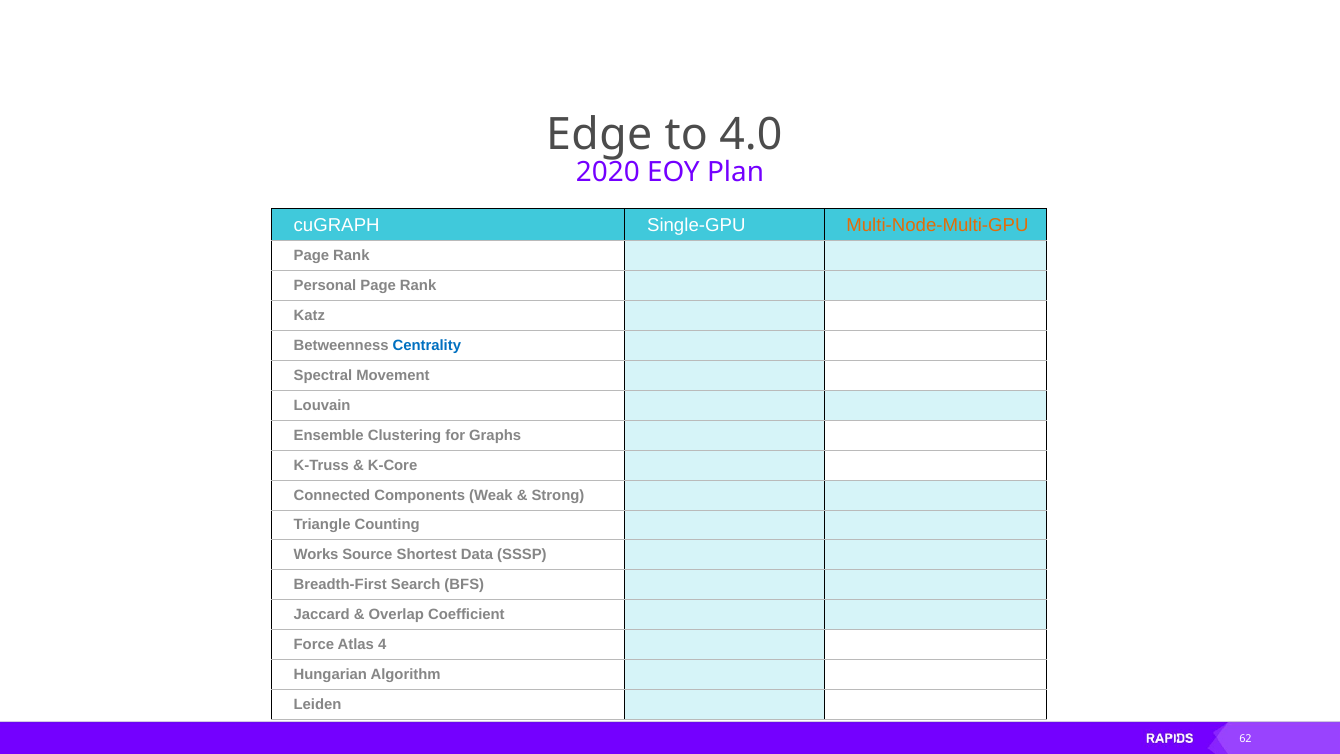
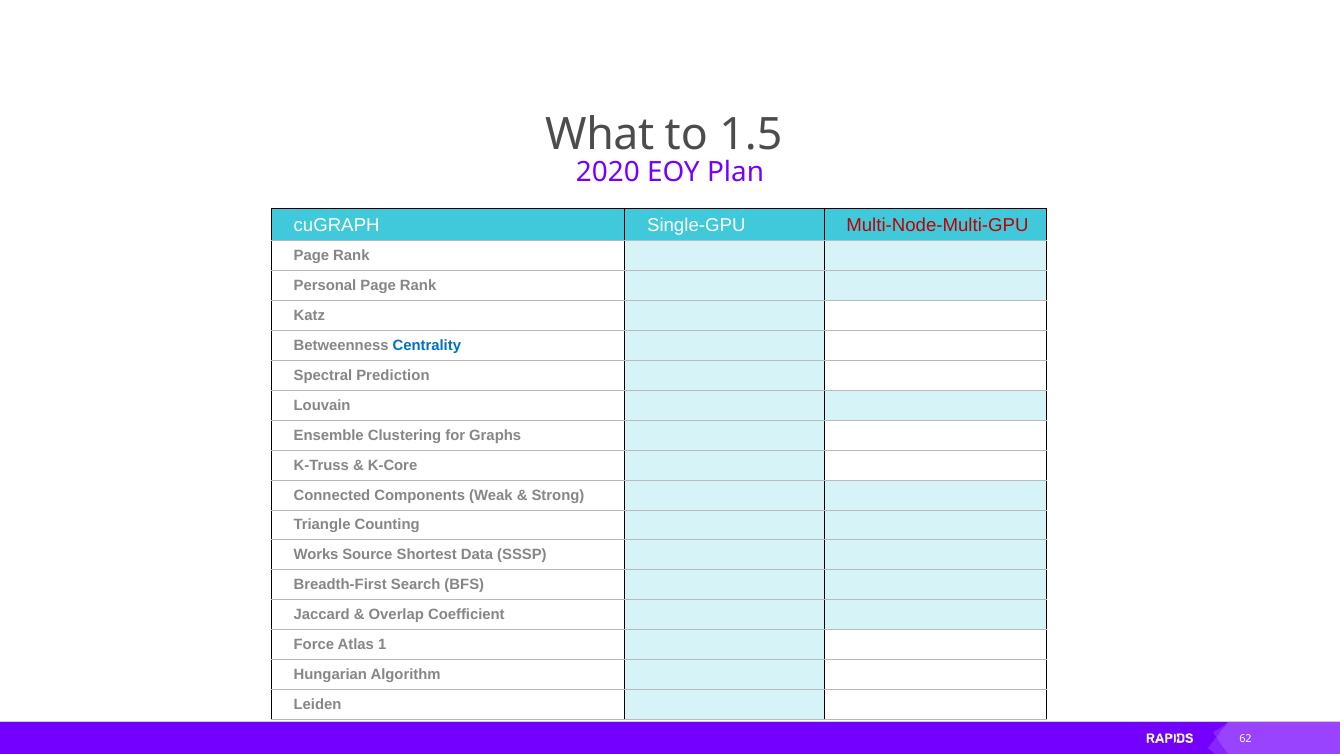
Edge: Edge -> What (600, 134)
4.0: 4.0 -> 1.5 (751, 134)
Multi-Node-Multi-GPU colour: orange -> red (937, 225)
Movement: Movement -> Prediction (393, 375)
4: 4 -> 1 (382, 644)
